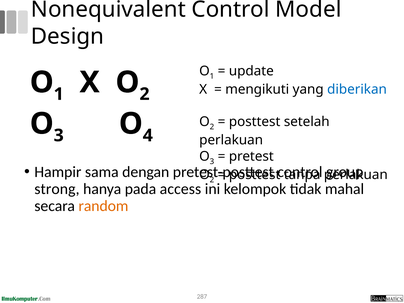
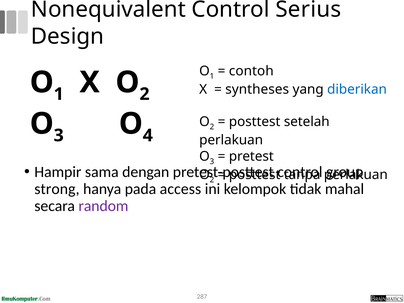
Model: Model -> Serius (308, 9)
update: update -> contoh (251, 71)
mengikuti: mengikuti -> syntheses (257, 90)
random colour: orange -> purple (103, 206)
